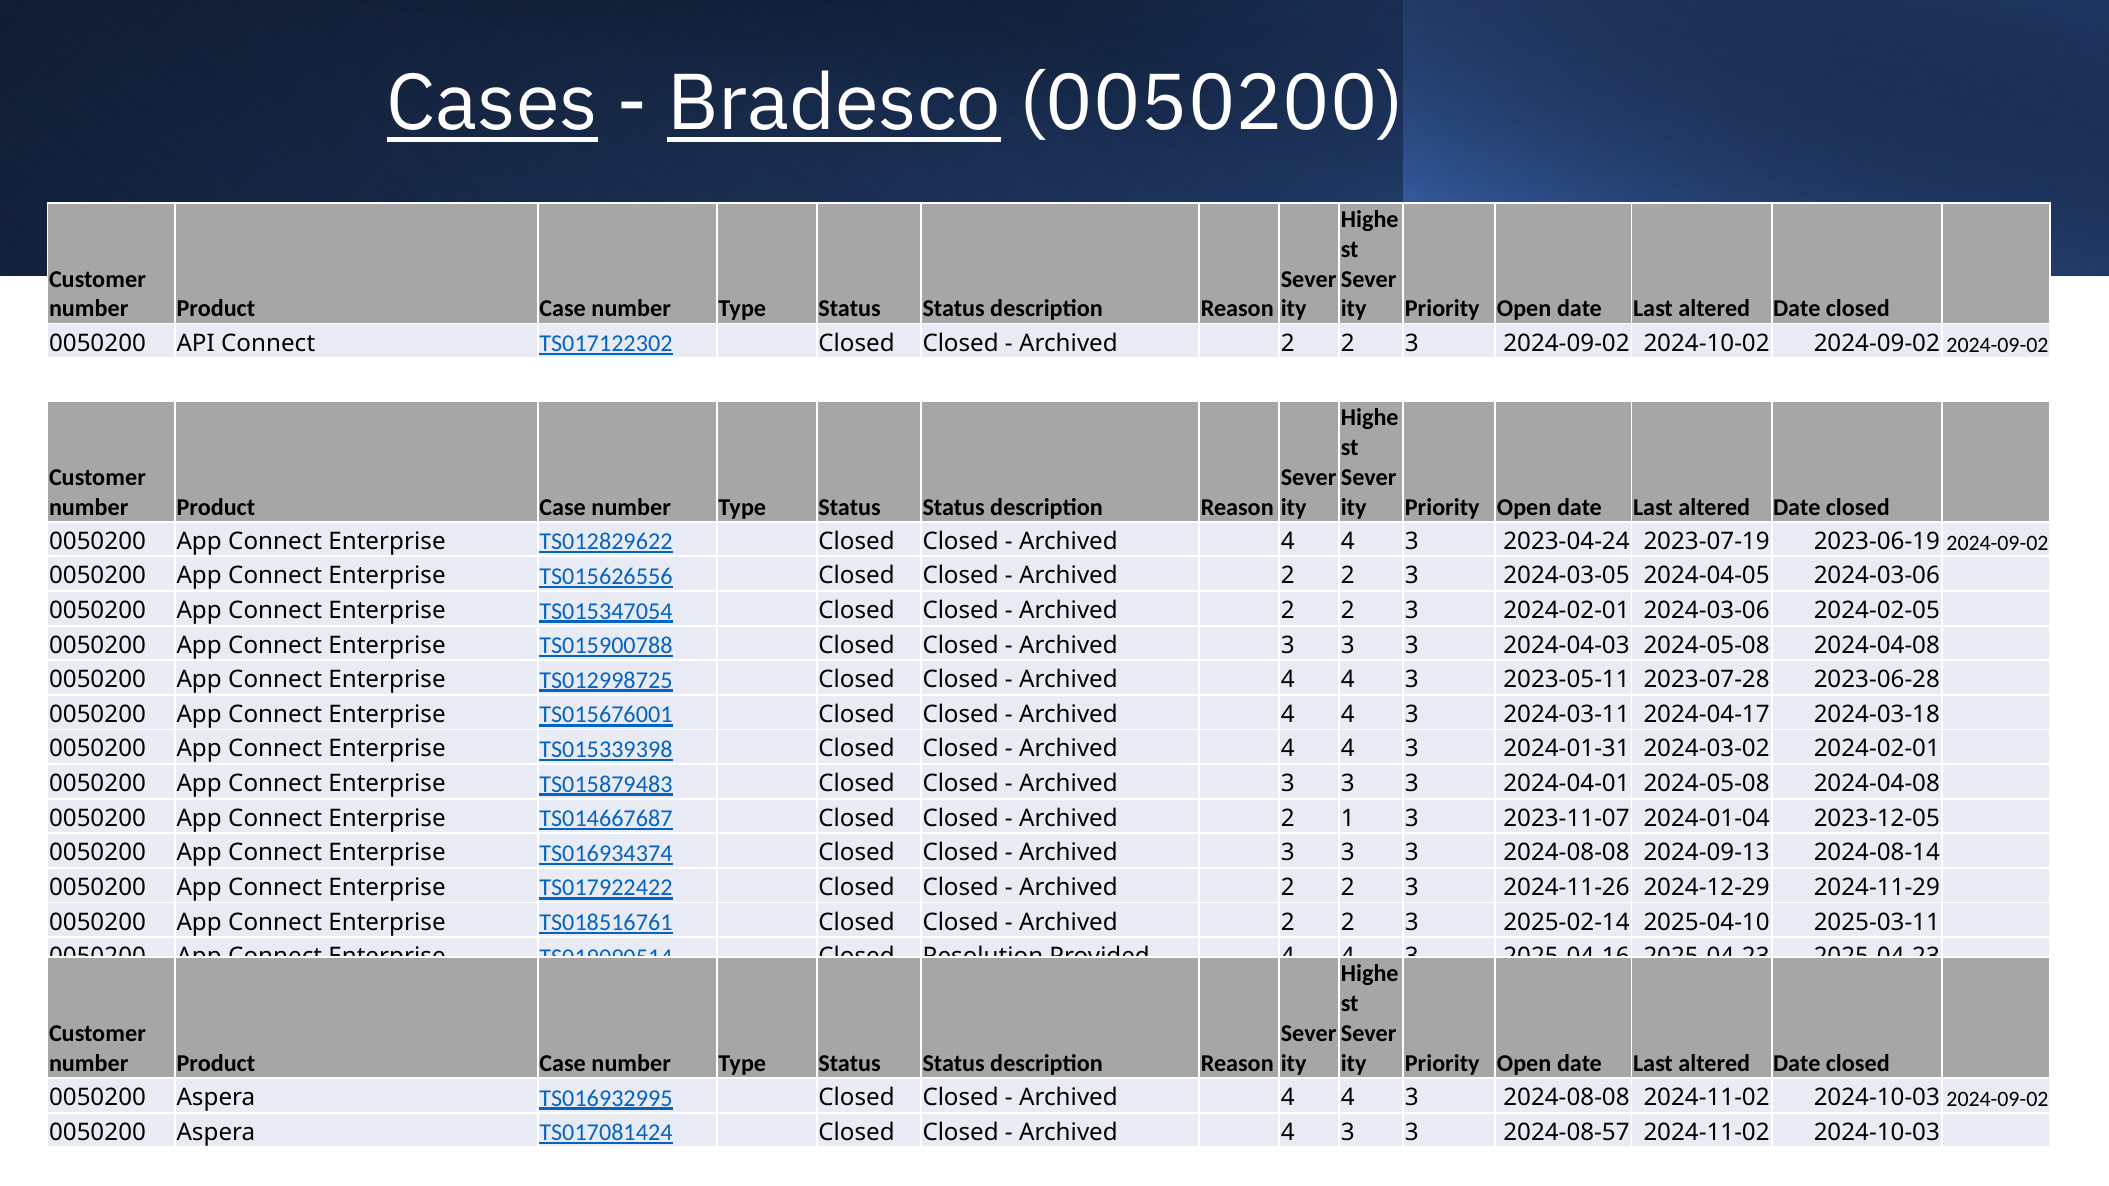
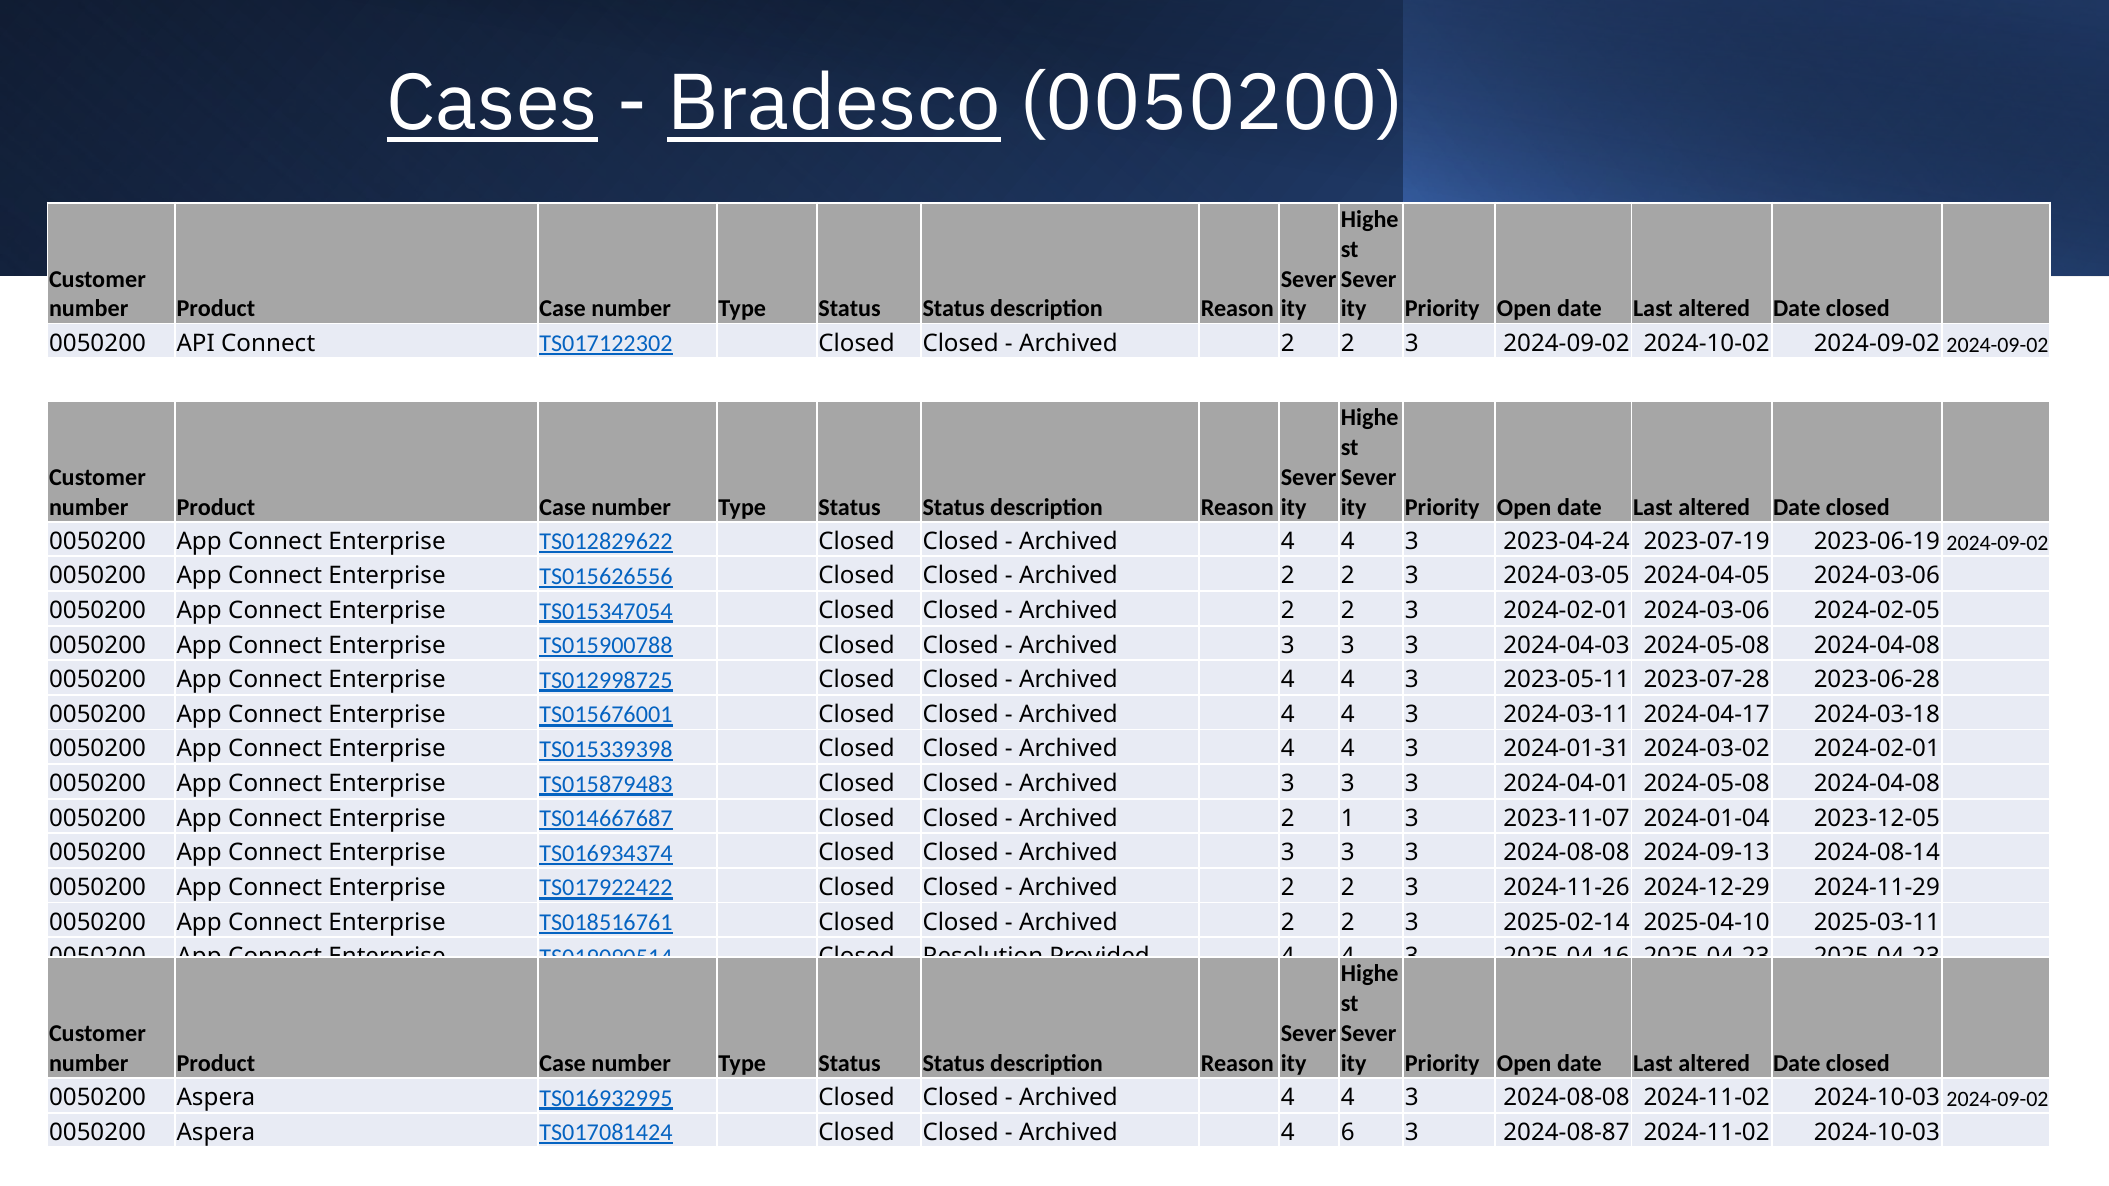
Archived 4 3: 3 -> 6 (1348, 1132)
2024-08-57: 2024-08-57 -> 2024-08-87 (1567, 1132)
